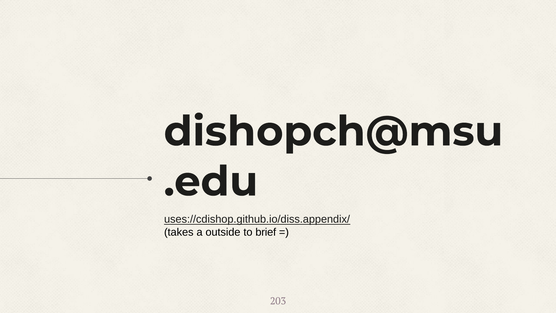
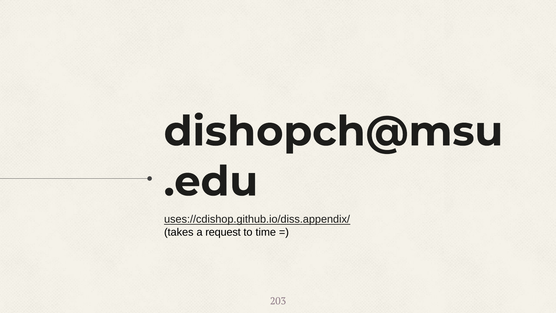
outside: outside -> request (223, 232)
brief: brief -> time (266, 232)
